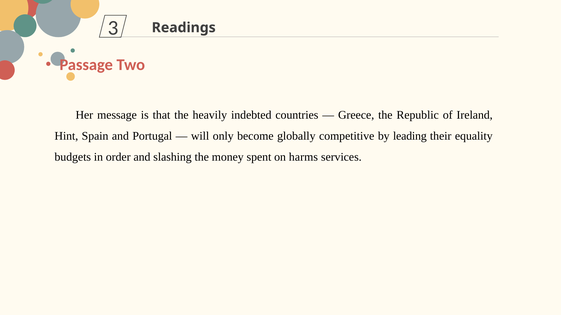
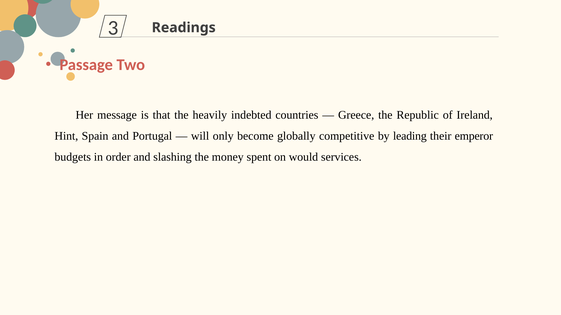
equality: equality -> emperor (474, 136)
harms: harms -> would (303, 157)
